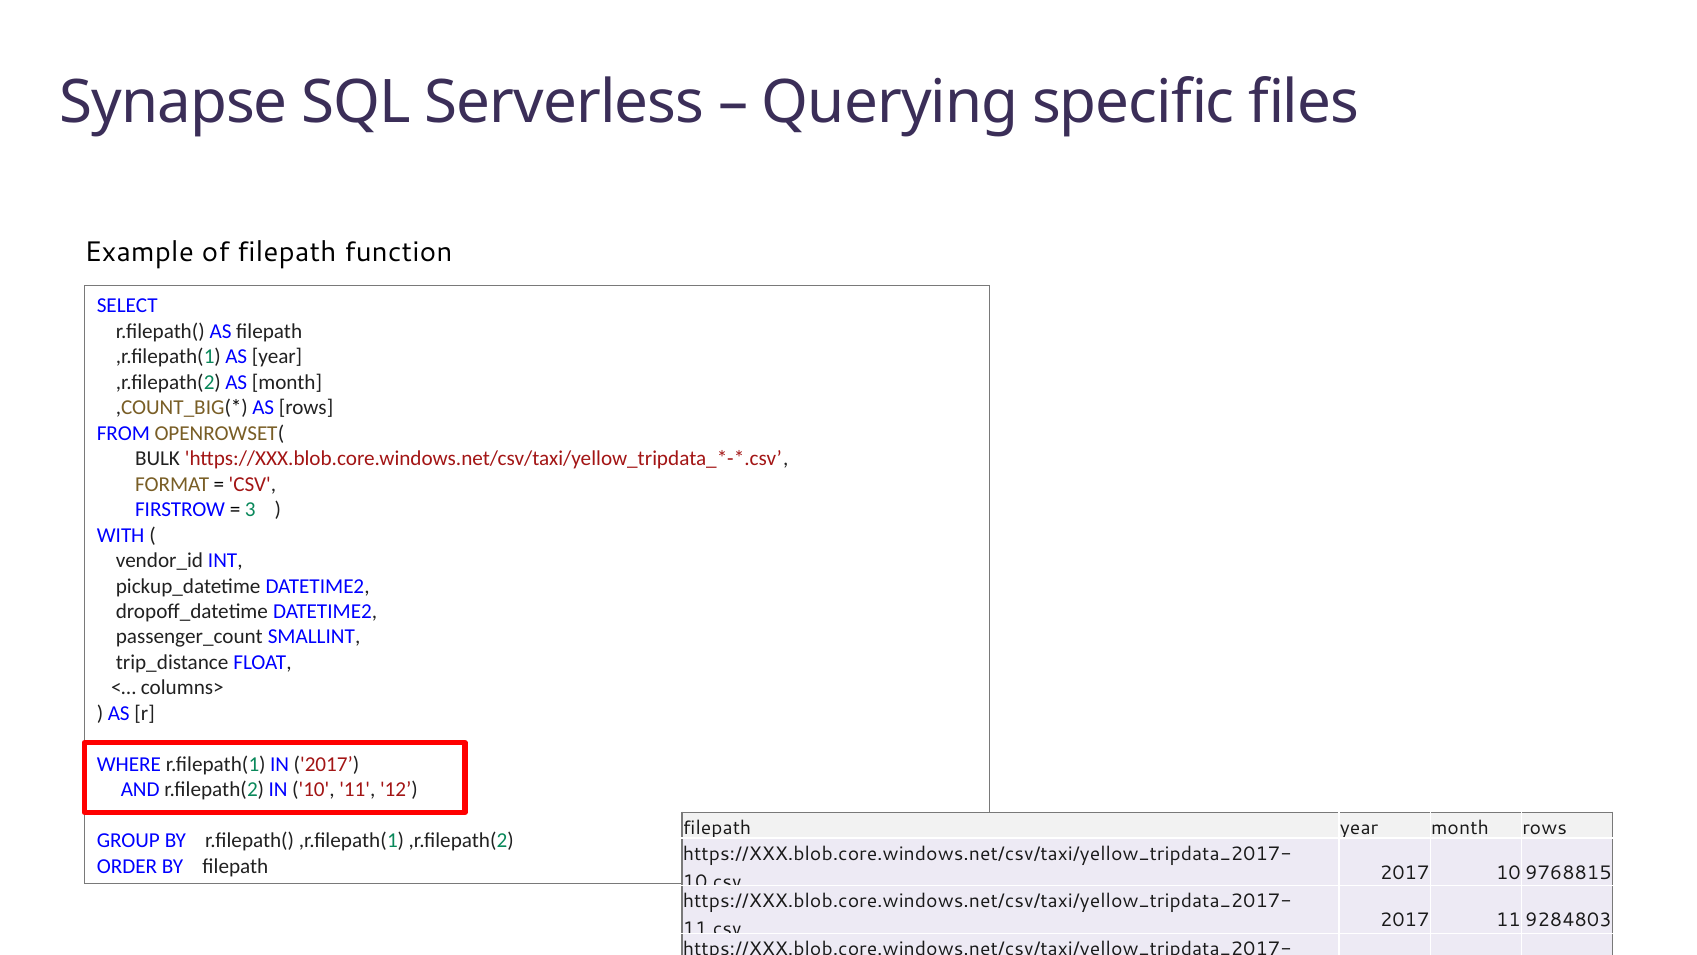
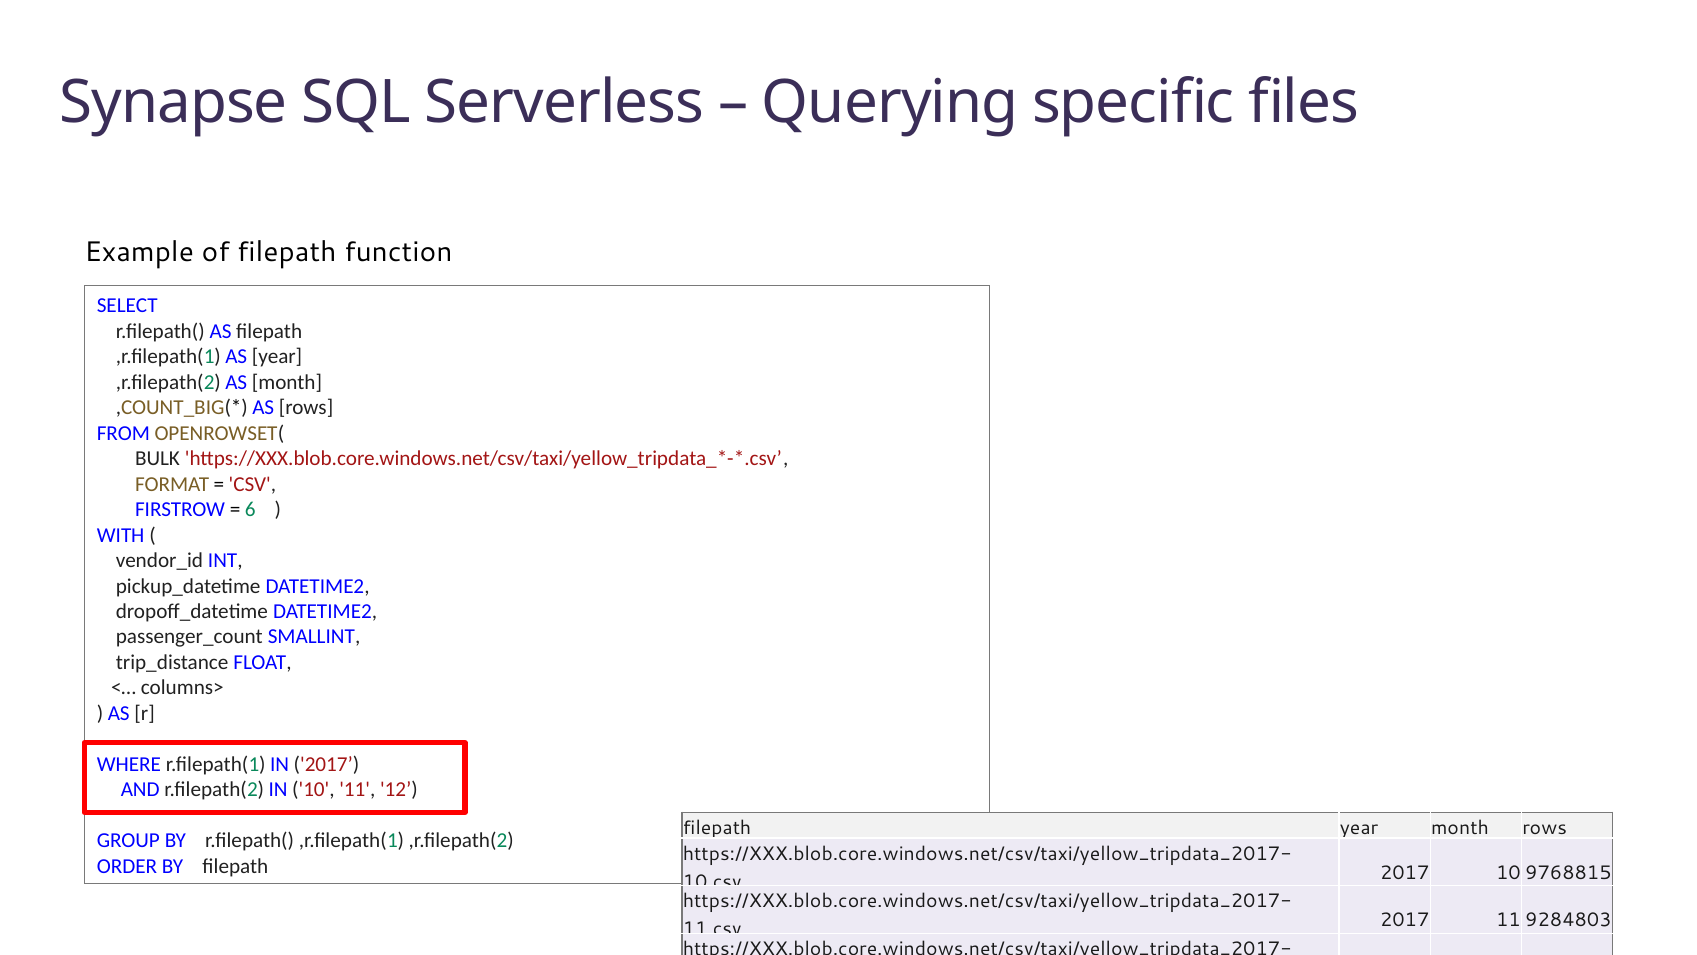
3: 3 -> 6 (250, 509)
